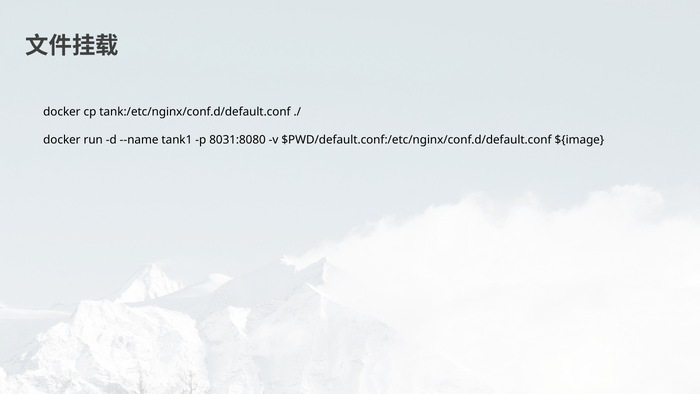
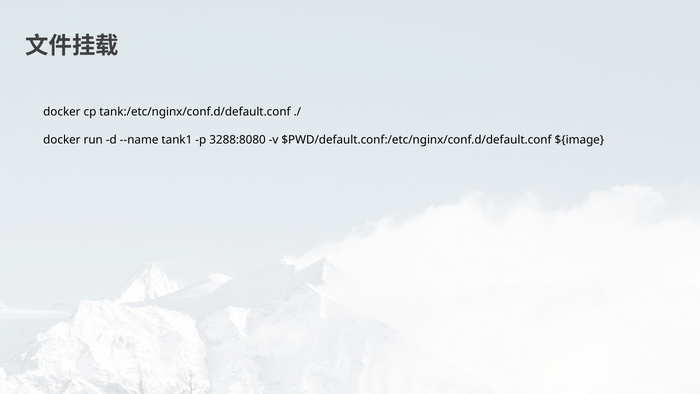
8031:8080: 8031:8080 -> 3288:8080 (238, 140)
